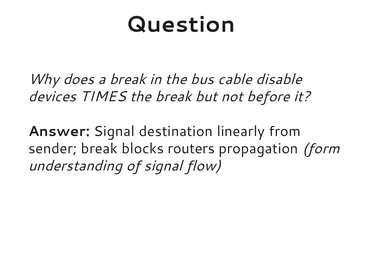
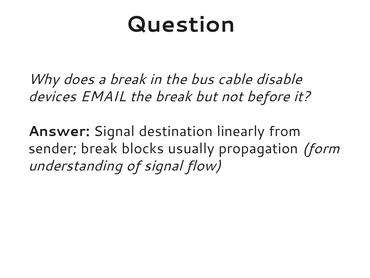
TIMES: TIMES -> EMAIL (103, 97)
routers: routers -> usually (191, 148)
